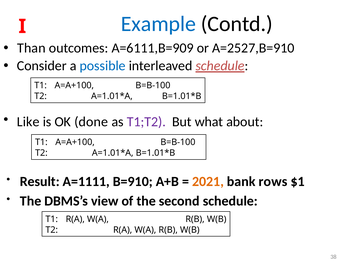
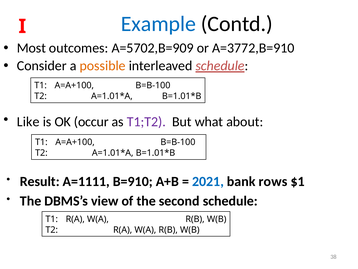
Than: Than -> Most (31, 48)
A=6111,B=909: A=6111,B=909 -> A=5702,B=909 (153, 48)
A=2527,B=910: A=2527,B=910 -> A=3772,B=910 (253, 48)
possible colour: blue -> orange (103, 66)
done: done -> occur (91, 121)
2021 colour: orange -> blue (208, 181)
